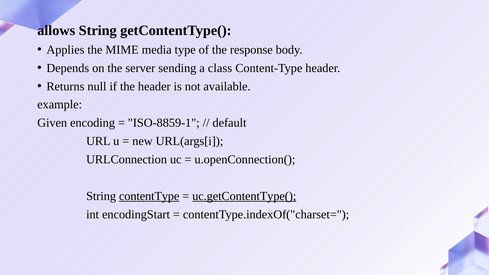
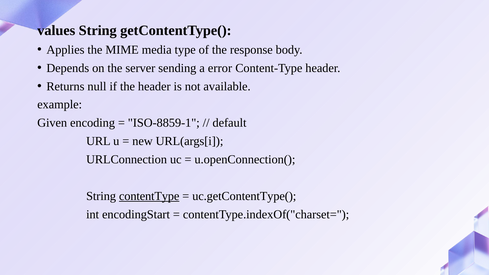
allows: allows -> values (56, 30)
class: class -> error (220, 68)
uc.getContentType( underline: present -> none (244, 196)
